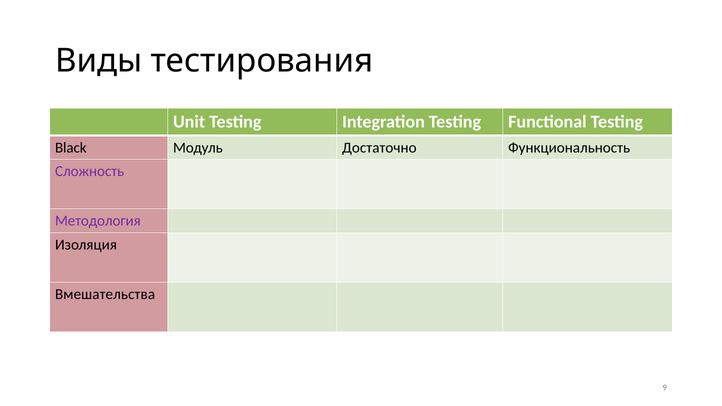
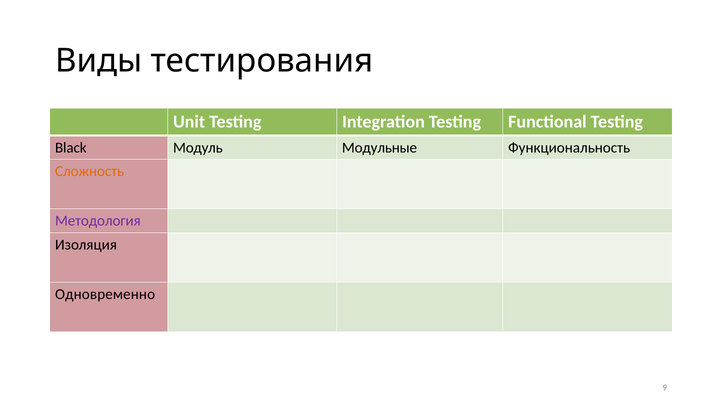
Достаточно: Достаточно -> Модульные (380, 148)
Сложность colour: purple -> orange (90, 172)
Вмешательства: Вмешательства -> Одновременно (105, 294)
